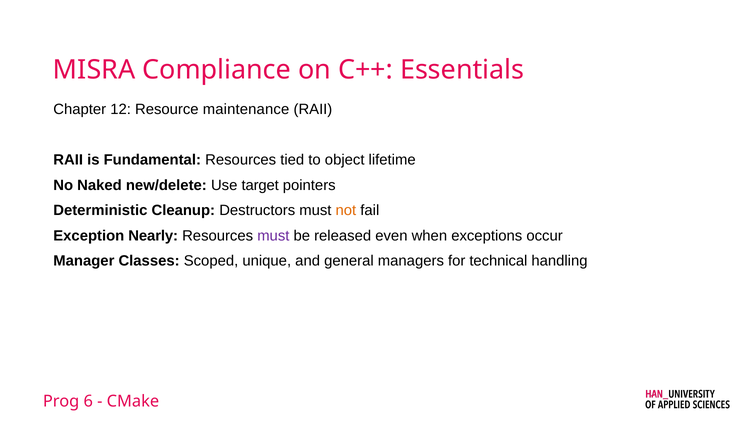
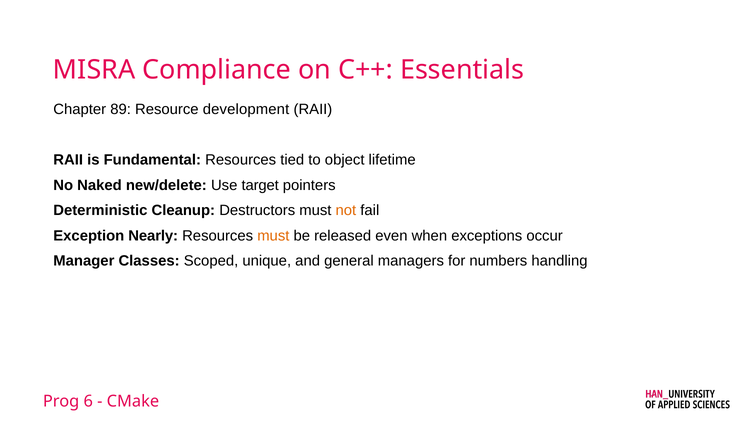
12: 12 -> 89 (121, 109)
maintenance: maintenance -> development (246, 109)
must colour: purple -> orange (273, 236)
technical: technical -> numbers (498, 261)
